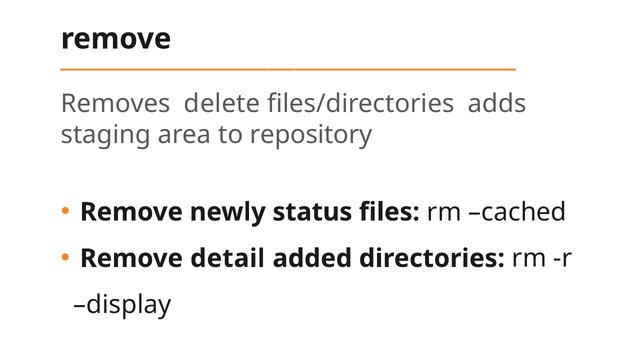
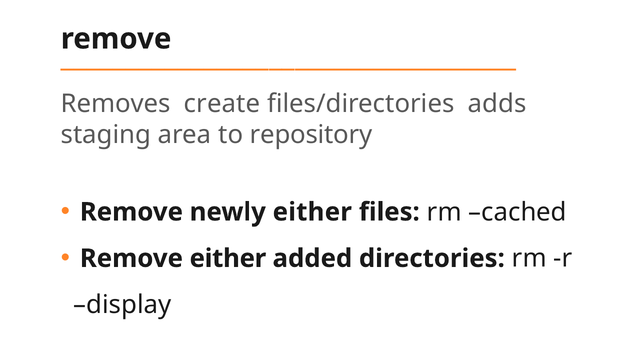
delete: delete -> create (222, 104)
newly status: status -> either (312, 212)
Remove detail: detail -> either (228, 258)
